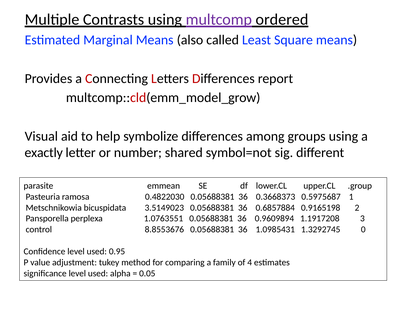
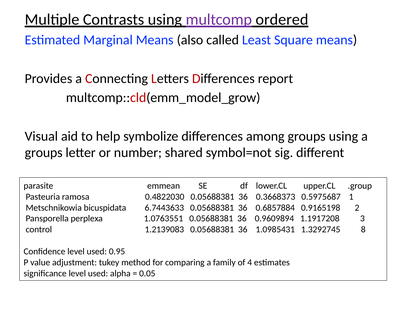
exactly: exactly -> groups (44, 153)
3.5149023: 3.5149023 -> 6.7443633 (164, 208)
8.8553676: 8.8553676 -> 1.2139083 (164, 230)
0: 0 -> 8 (363, 230)
